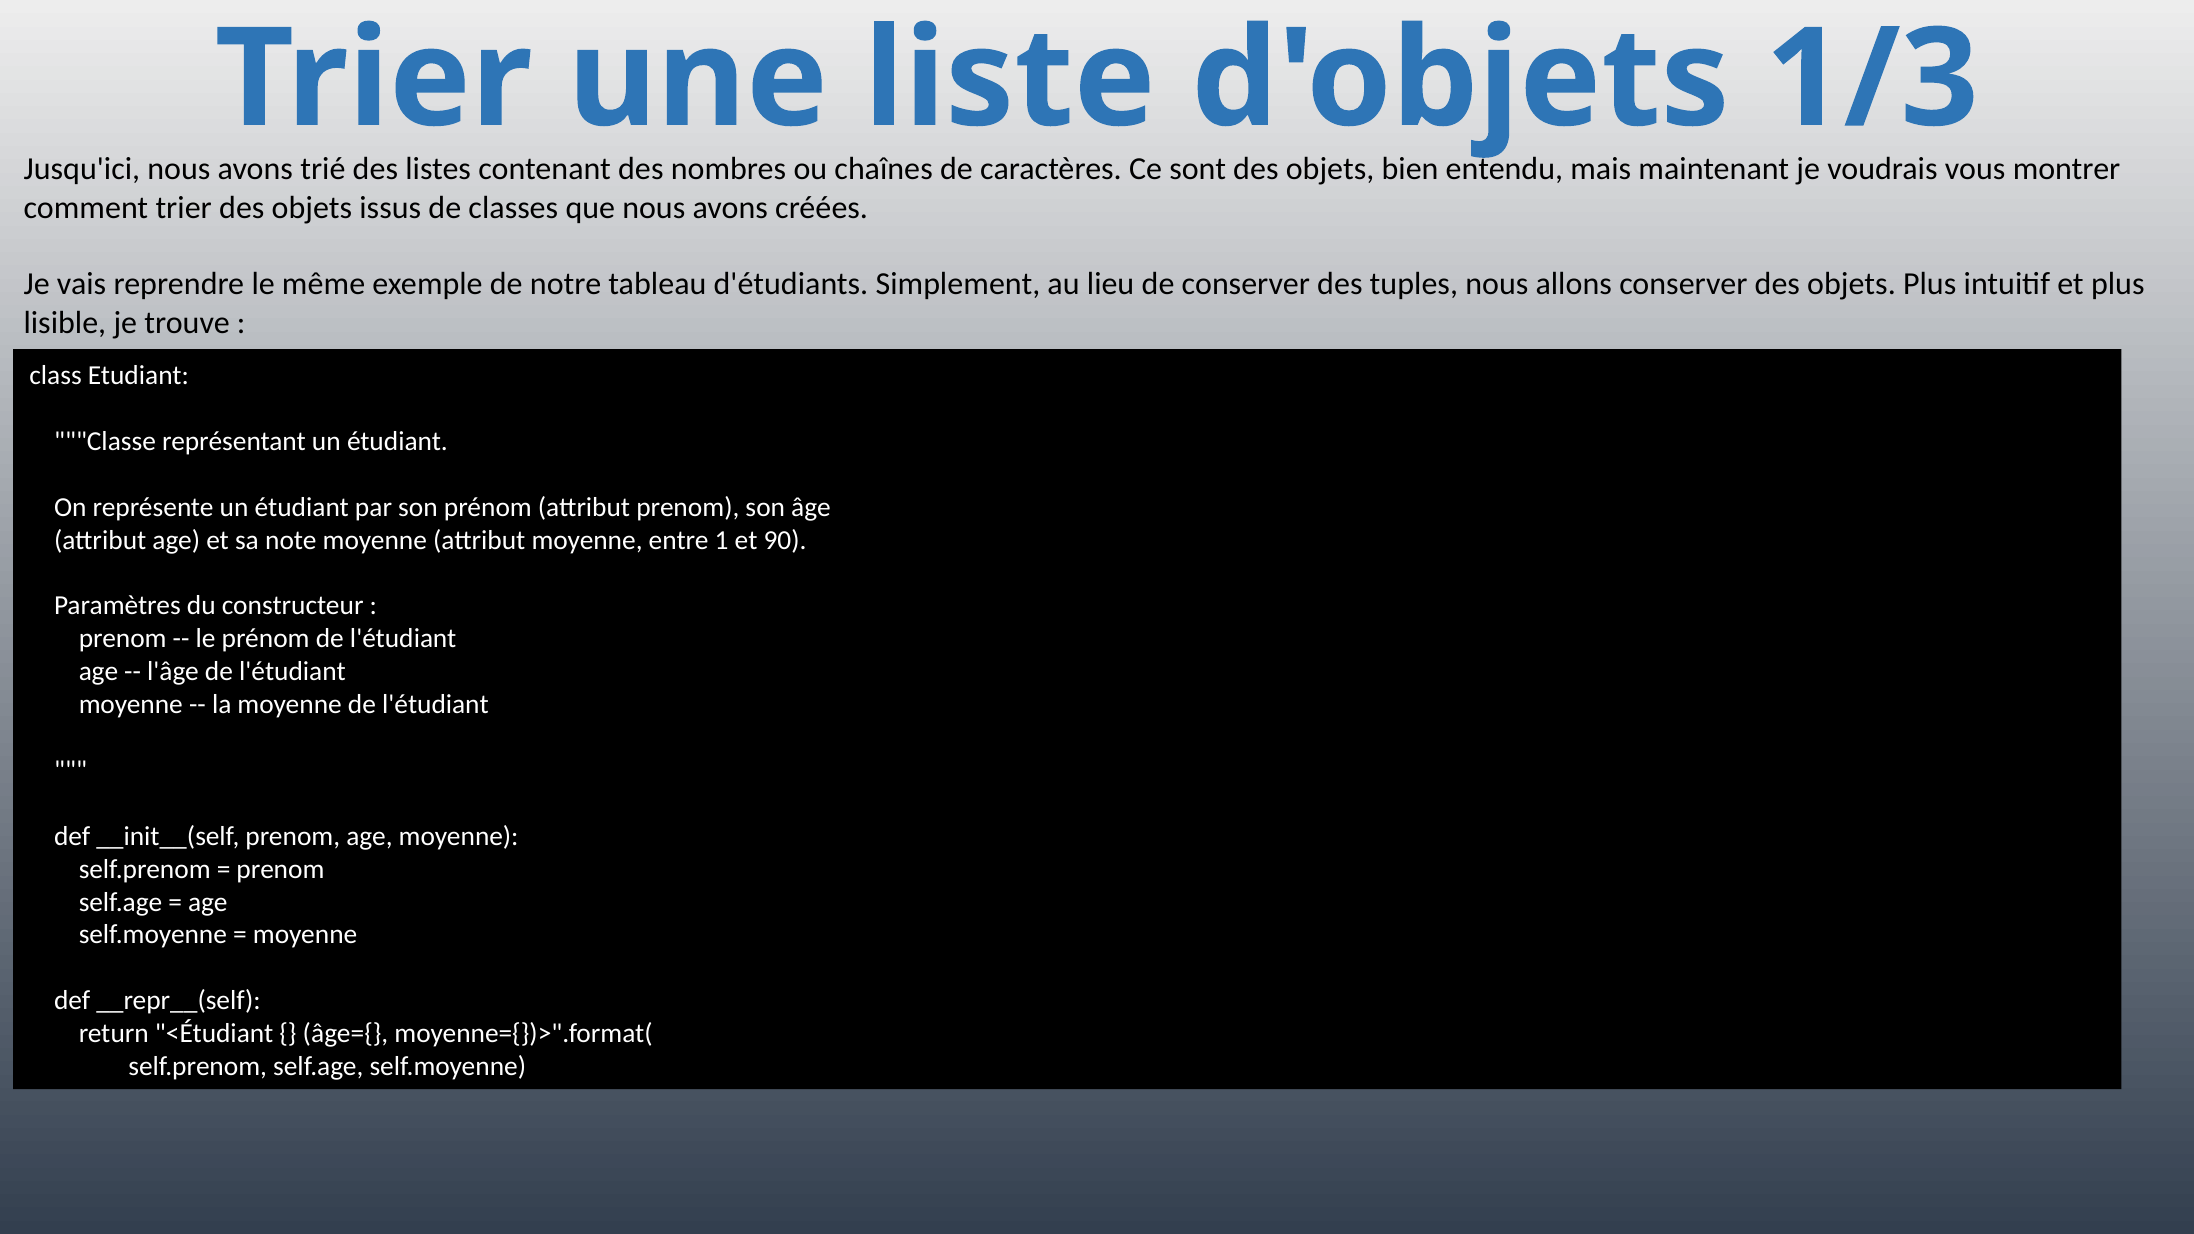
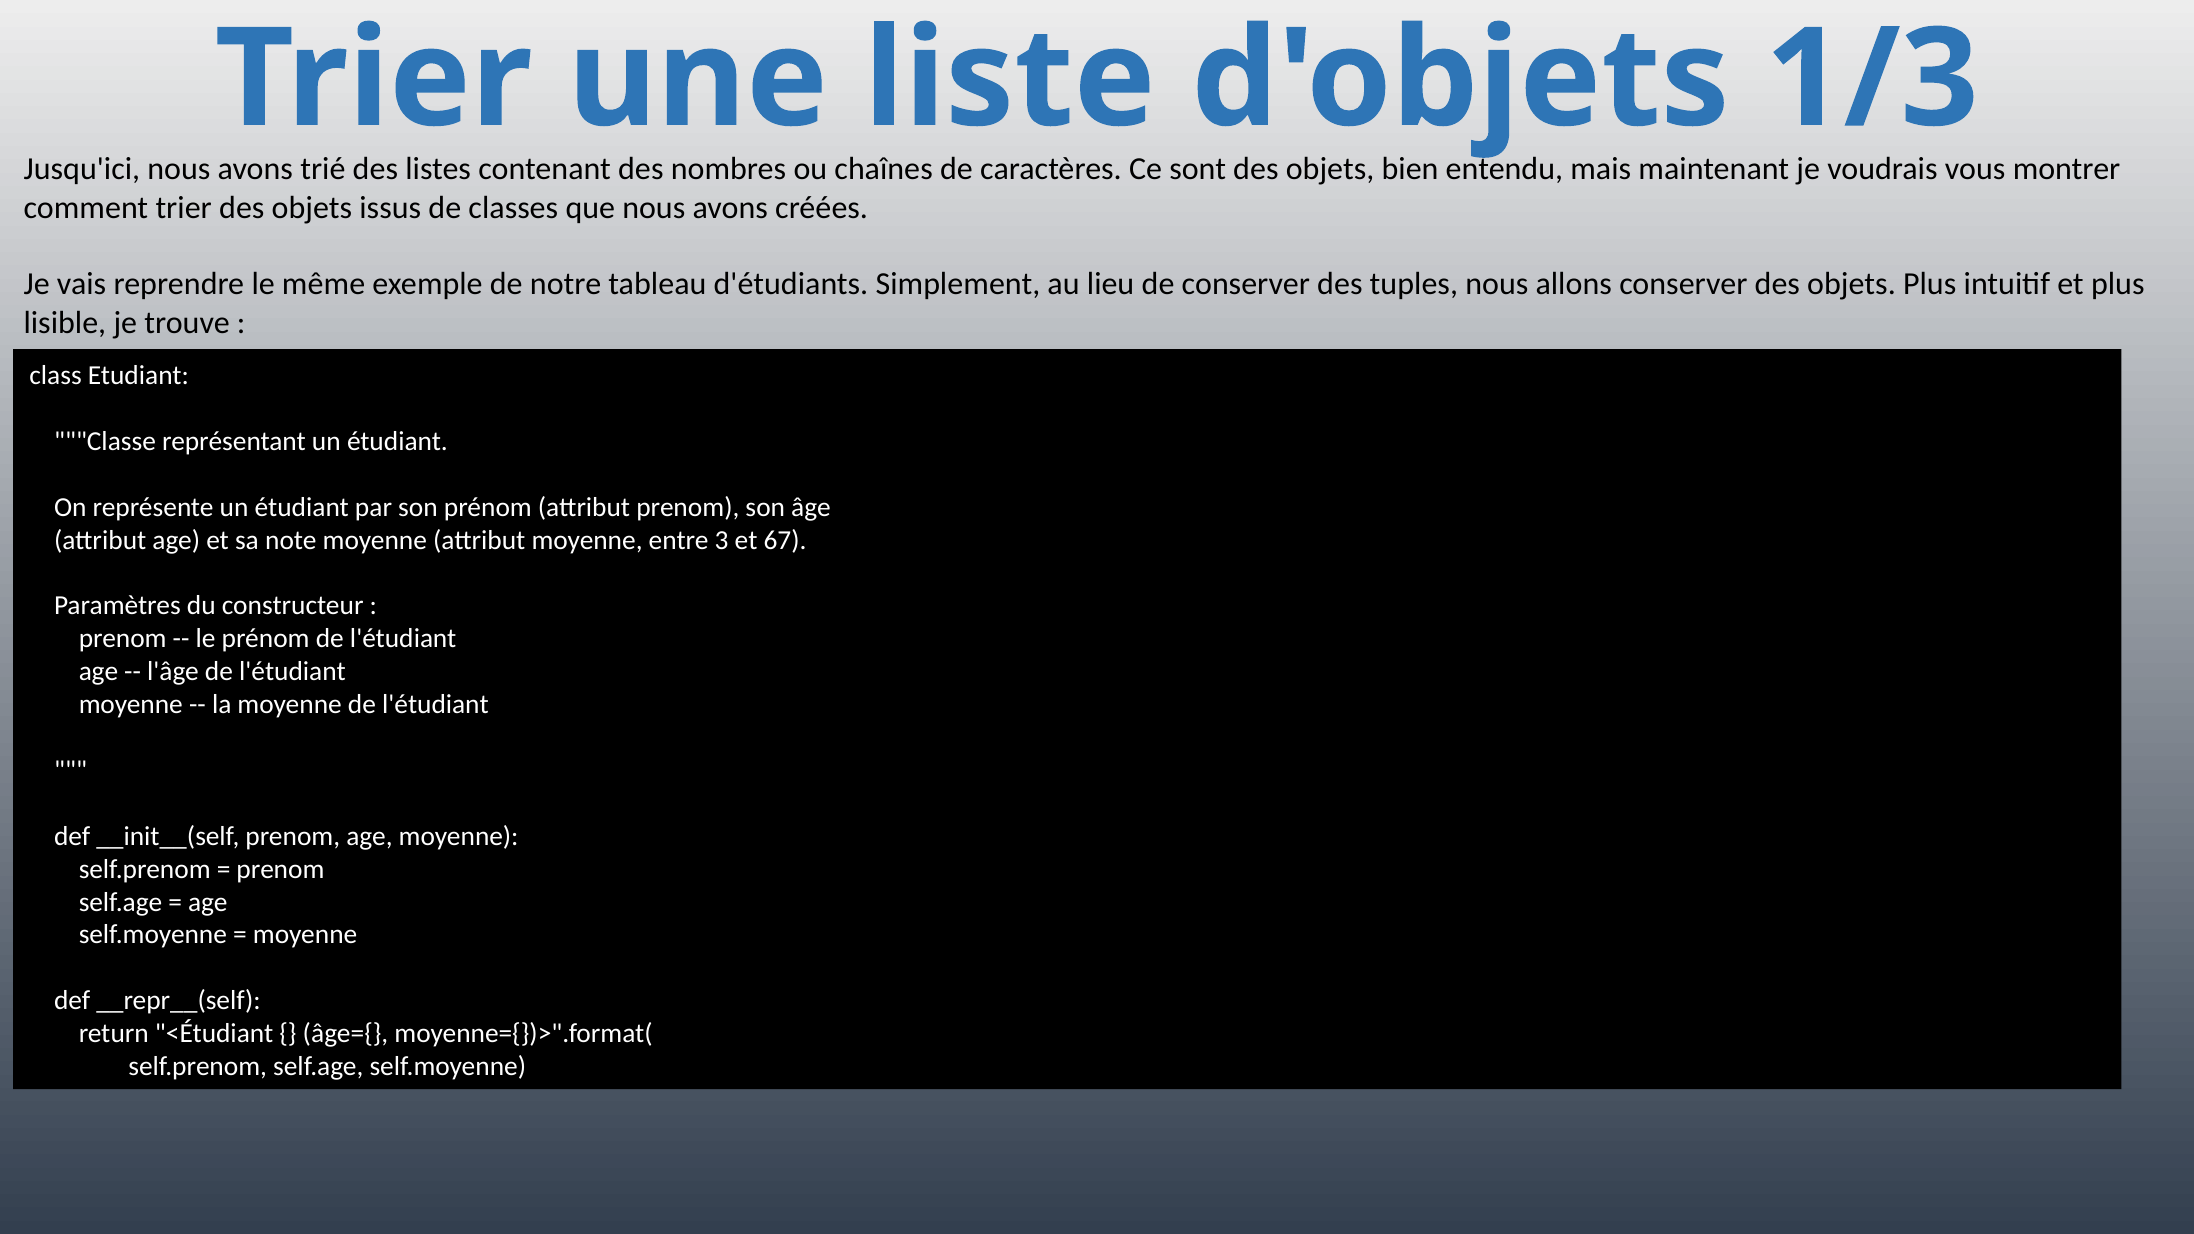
1: 1 -> 3 (722, 540)
90: 90 -> 67 (785, 540)
